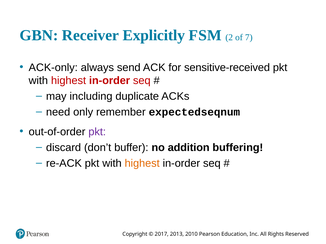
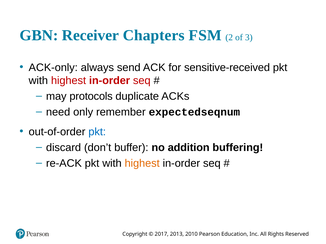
Explicitly: Explicitly -> Chapters (154, 35)
7: 7 -> 3 (249, 37)
including: including -> protocols (91, 96)
pkt colour: purple -> blue (97, 132)
